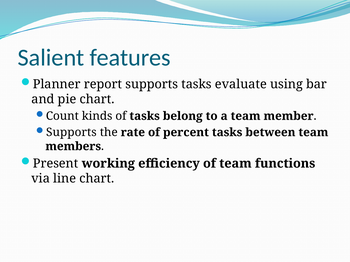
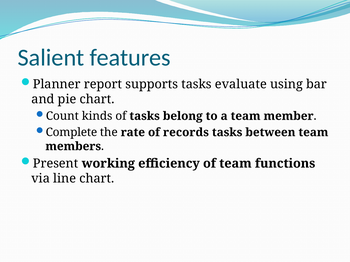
Supports: Supports -> Complete (71, 133)
percent: percent -> records (186, 133)
